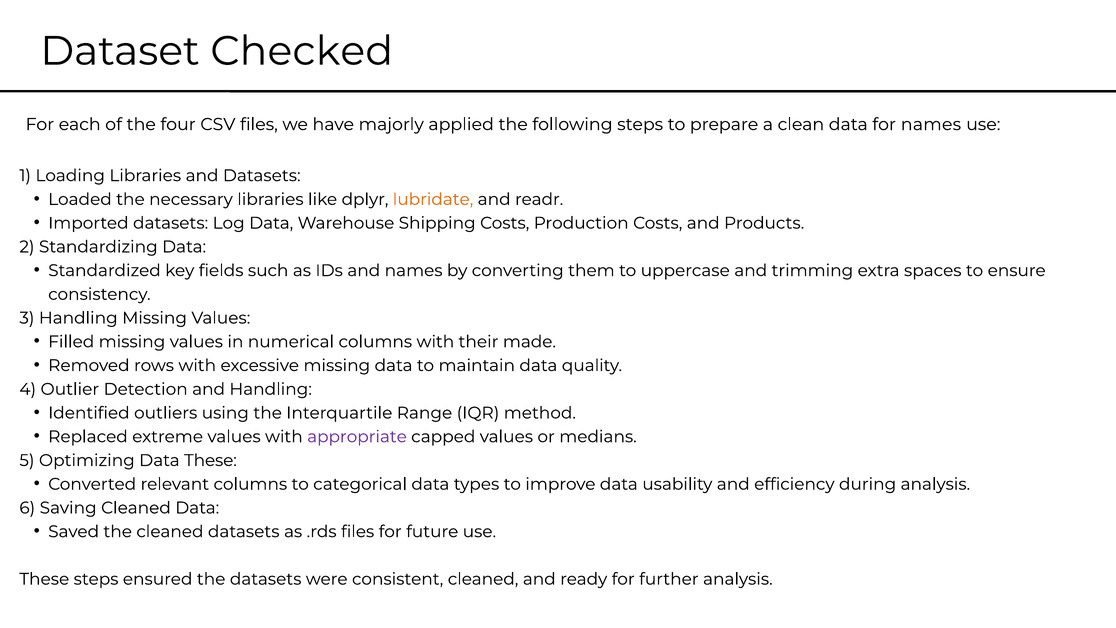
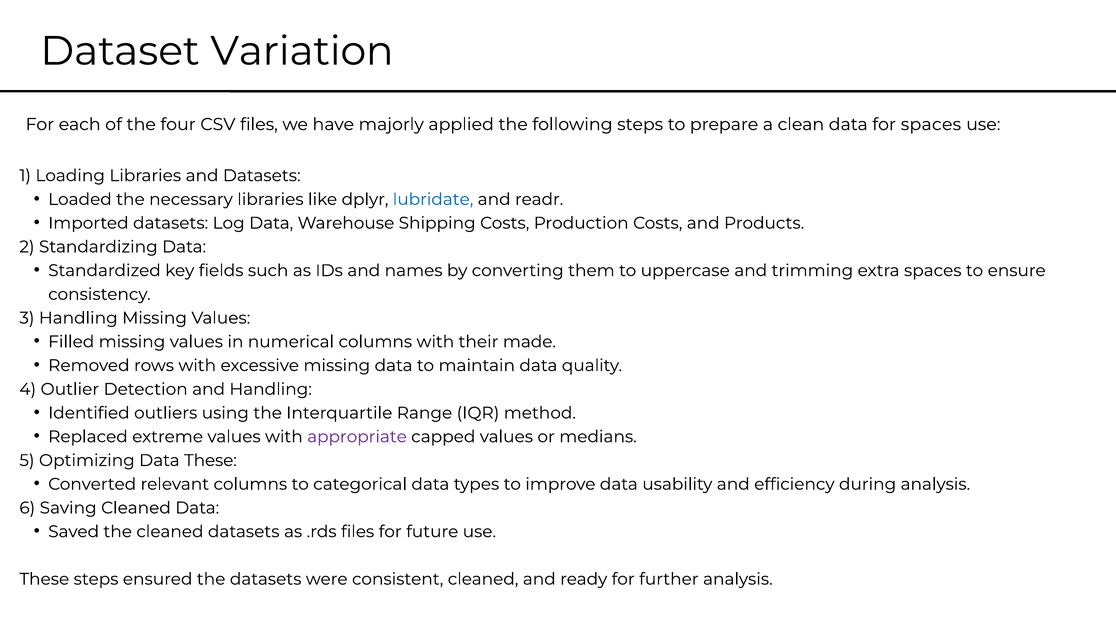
Checked: Checked -> Variation (302, 51)
for names: names -> spaces (931, 124)
lubridate colour: orange -> blue (433, 199)
